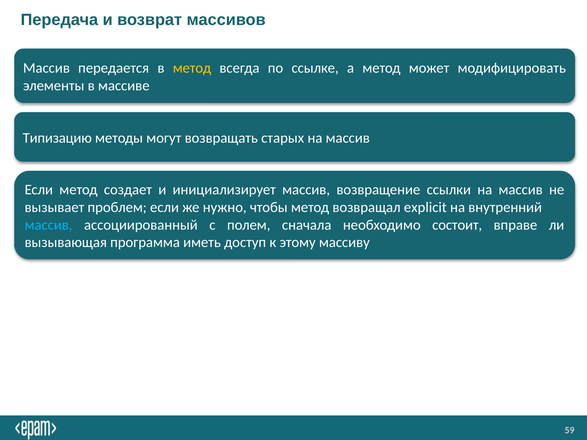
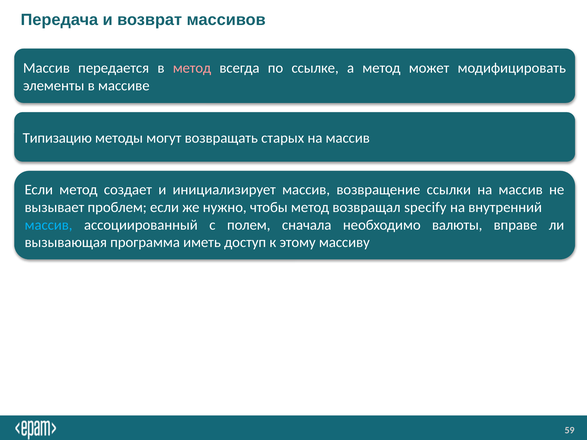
метод colour: yellow -> pink (192, 68)
explicit: explicit -> specify (425, 207)
состоит: состоит -> валюты (457, 225)
